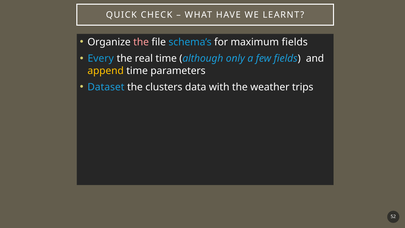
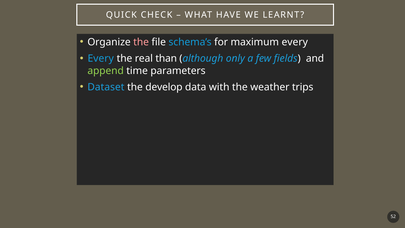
maximum fields: fields -> every (295, 42)
real time: time -> than (166, 59)
append colour: yellow -> light green (106, 71)
clusters: clusters -> develop (164, 87)
